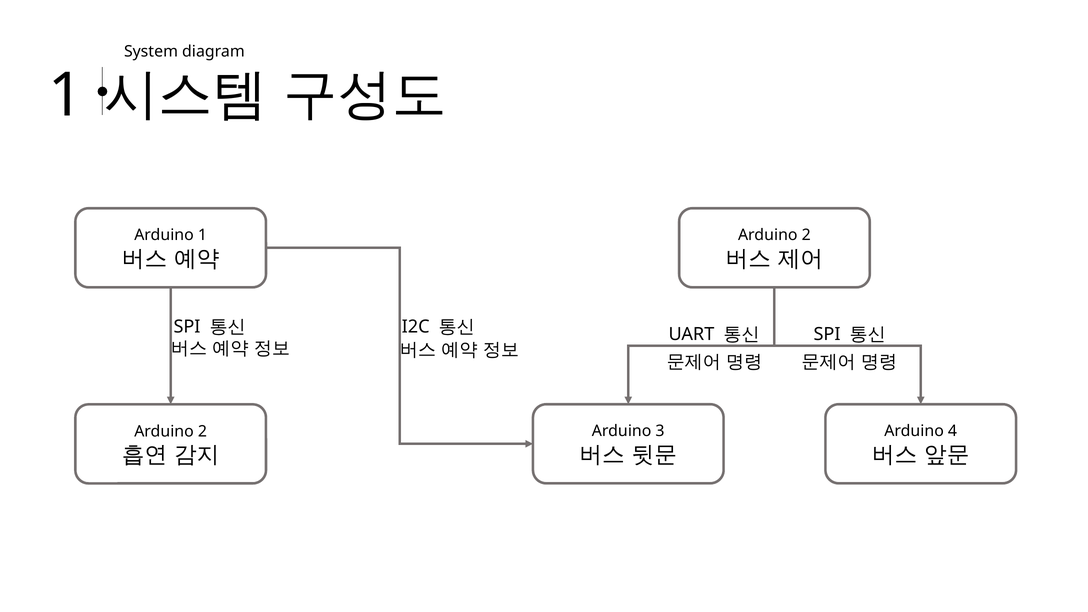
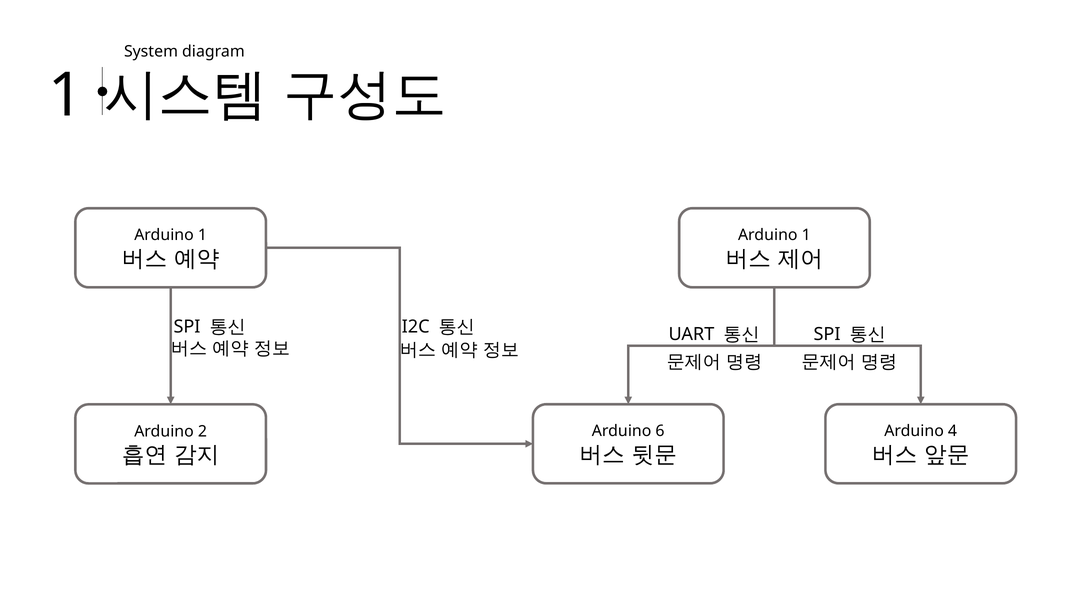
2: 2 -> 1 (806, 235)
3: 3 -> 6 (660, 431)
